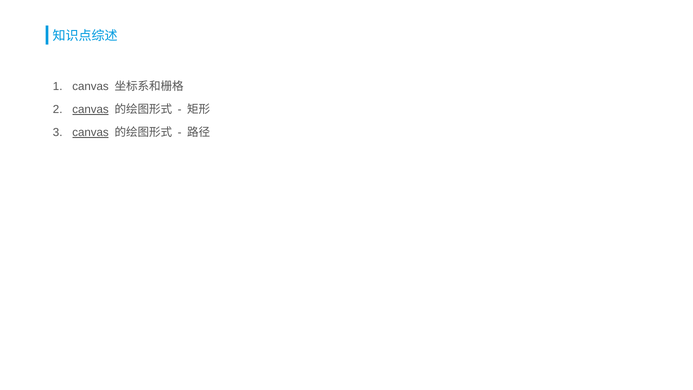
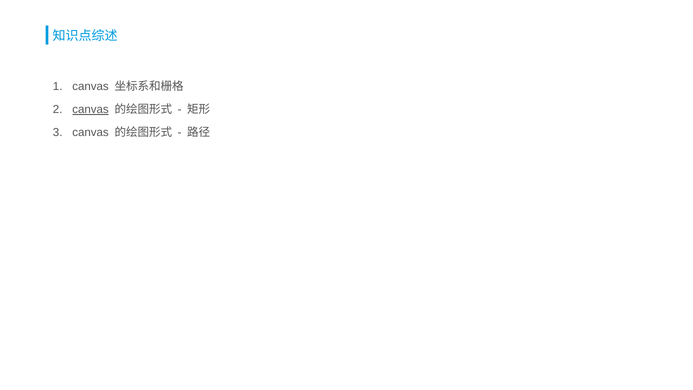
canvas underline: present -> none (91, 132)
